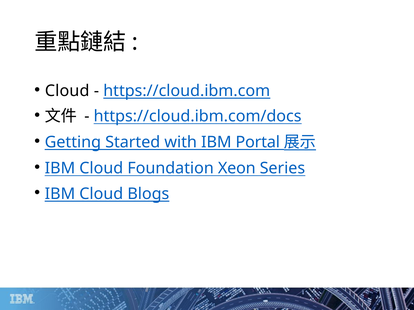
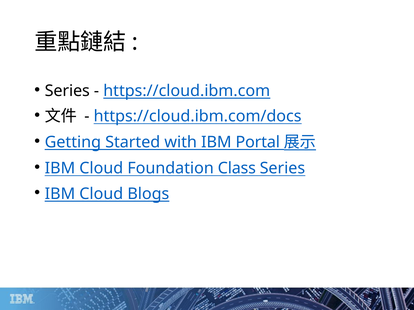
Cloud: Cloud -> Series (67, 91)
Xeon: Xeon -> Class (237, 169)
